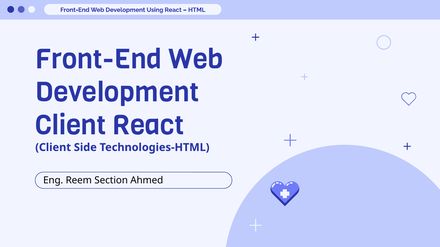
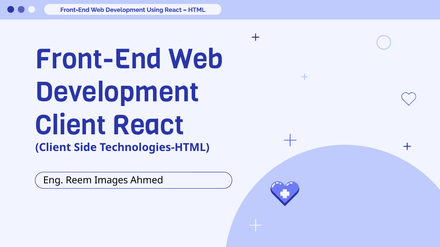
Section: Section -> Images (111, 181)
